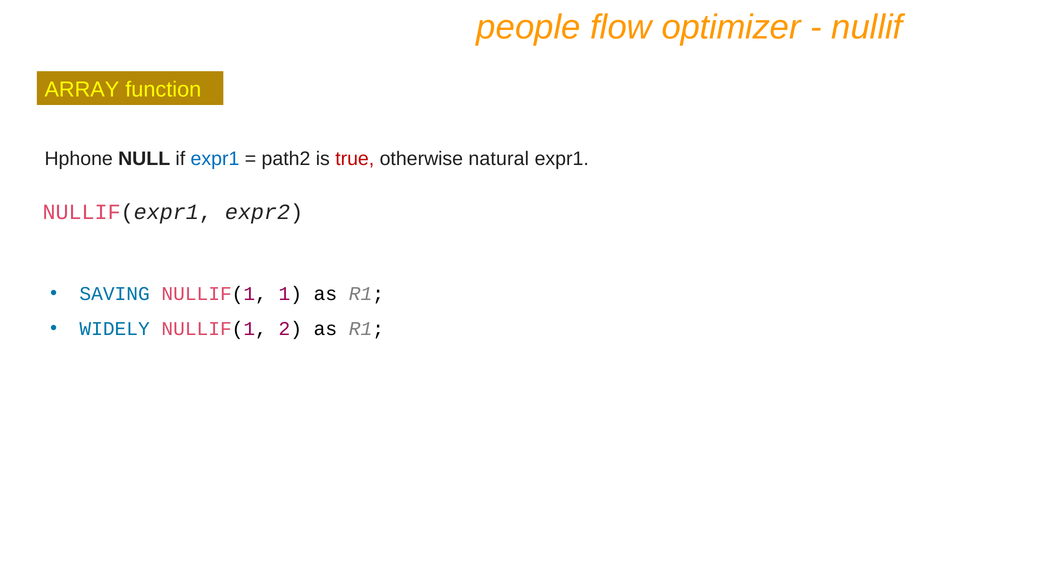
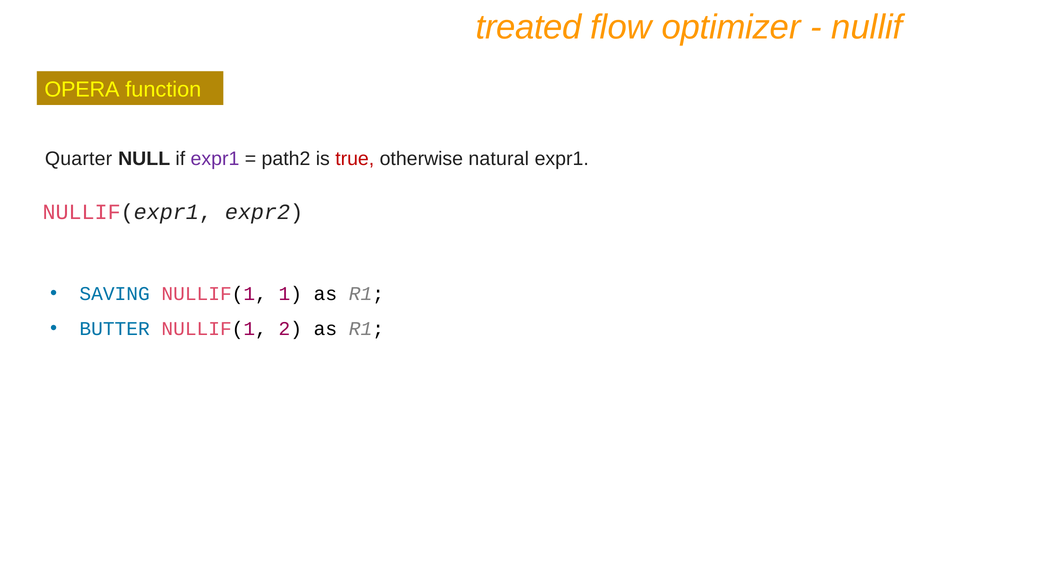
people: people -> treated (529, 27)
ARRAY: ARRAY -> OPERA (82, 90)
Hphone: Hphone -> Quarter (79, 159)
expr1 colour: blue -> purple (215, 159)
WIDELY: WIDELY -> BUTTER (115, 329)
